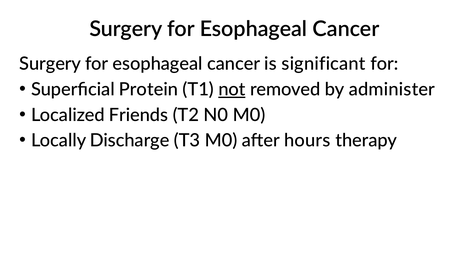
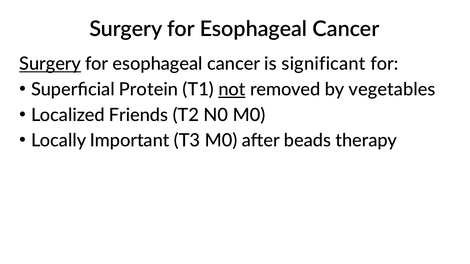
Surgery underline: none -> present (50, 64)
administer: administer -> vegetables (392, 90)
Discharge: Discharge -> Important (130, 141)
hours: hours -> beads (307, 141)
